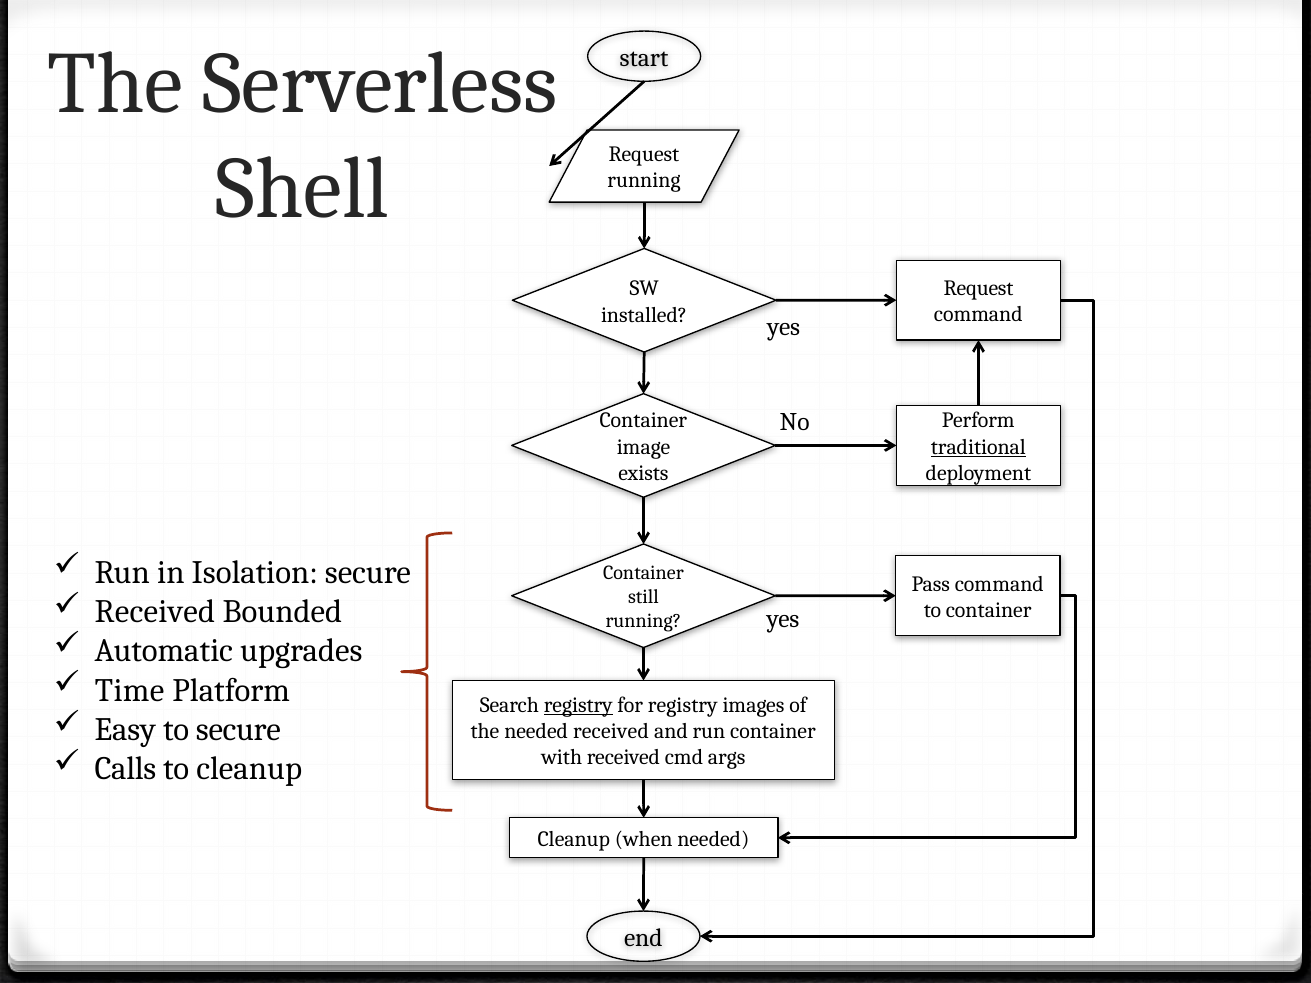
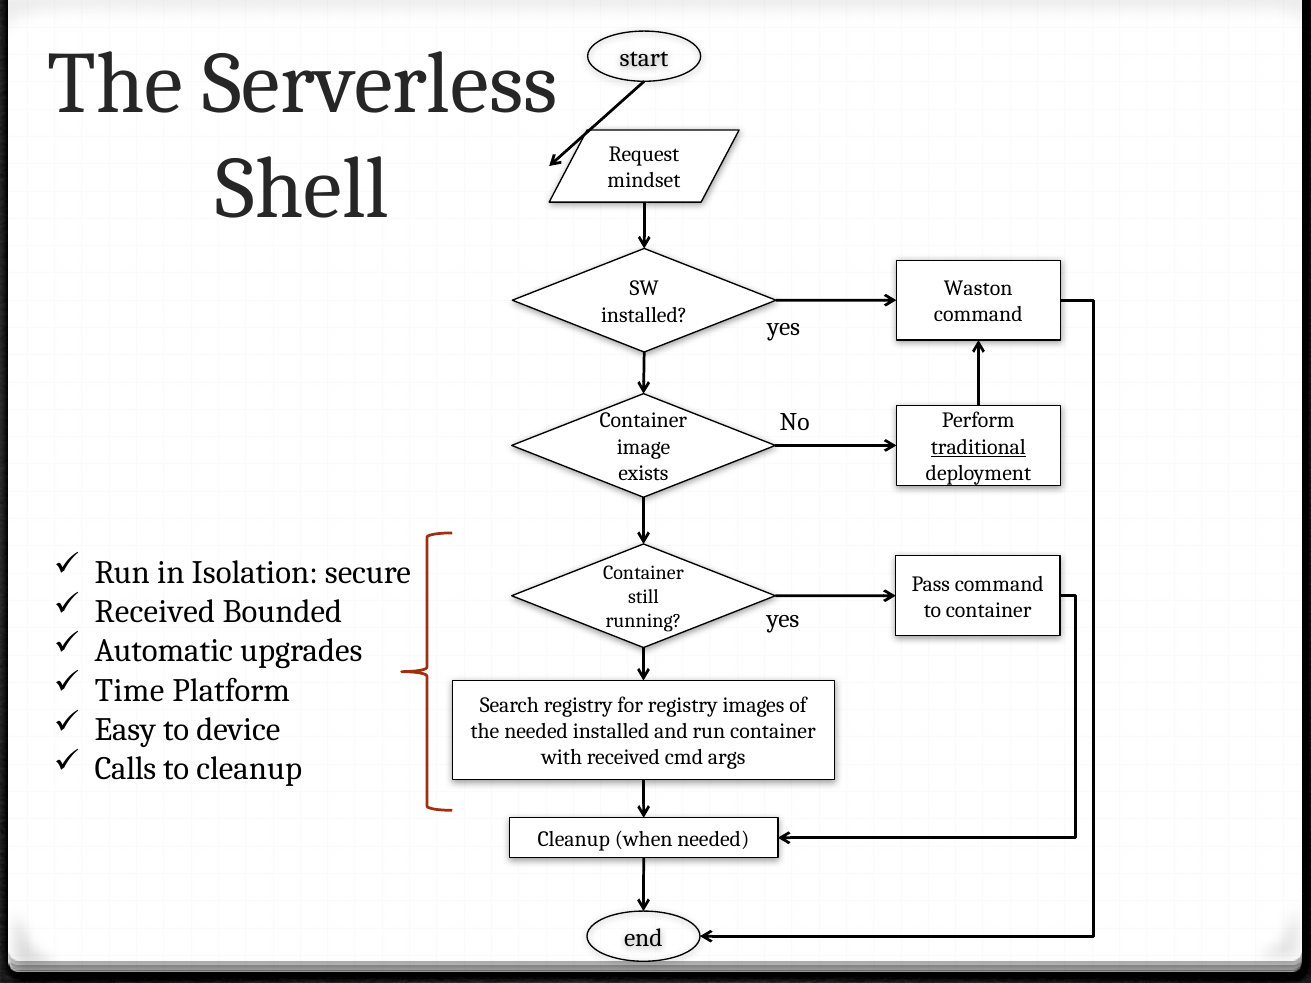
running: running -> mindset (644, 181)
Request: Request -> Waston (978, 289)
registry underline: present -> none (578, 705)
to secure: secure -> device (238, 730)
needed received: received -> installed (611, 732)
